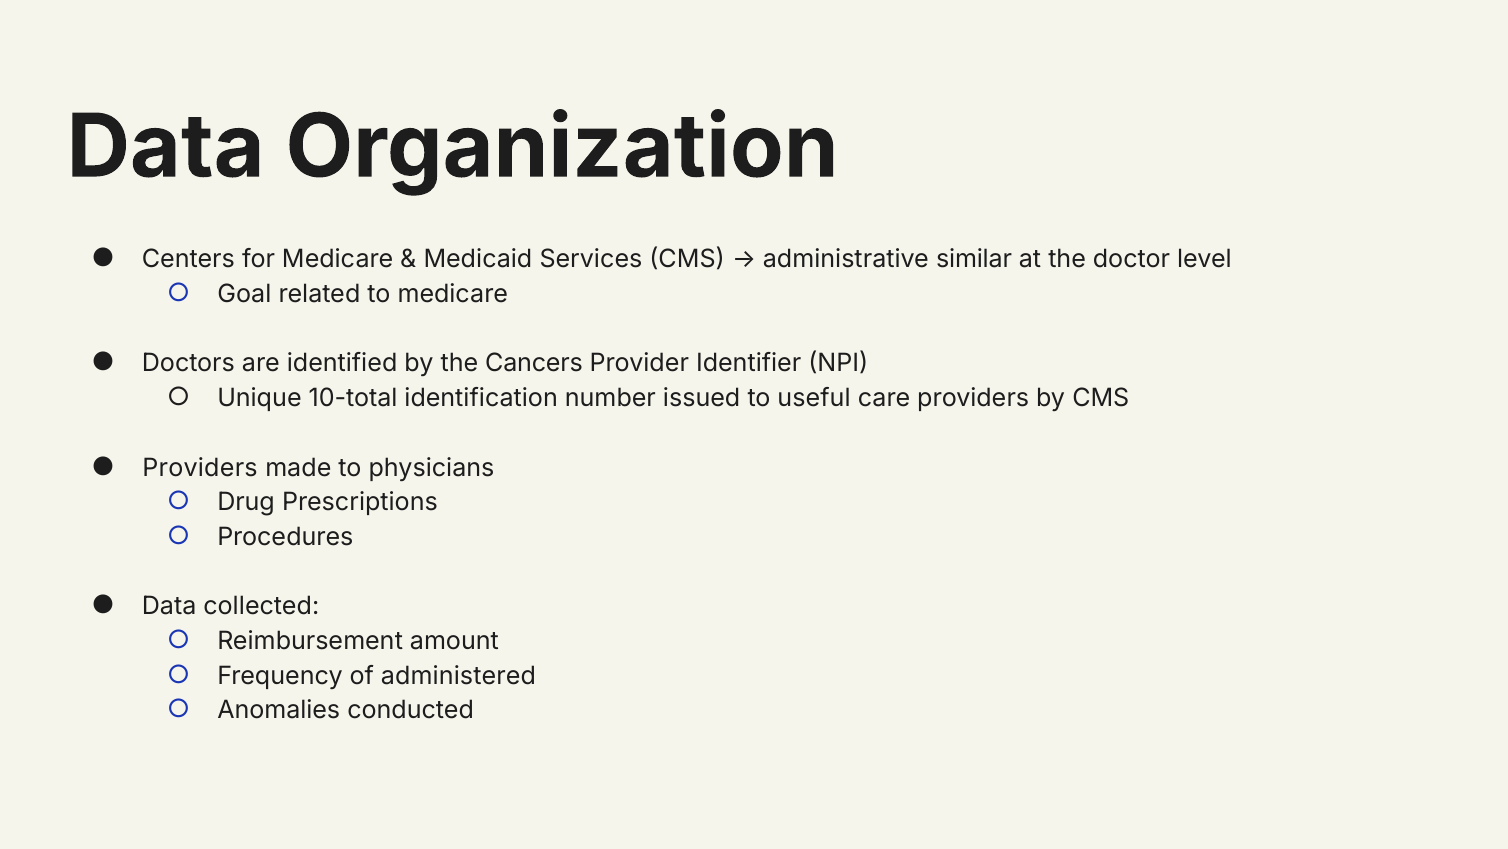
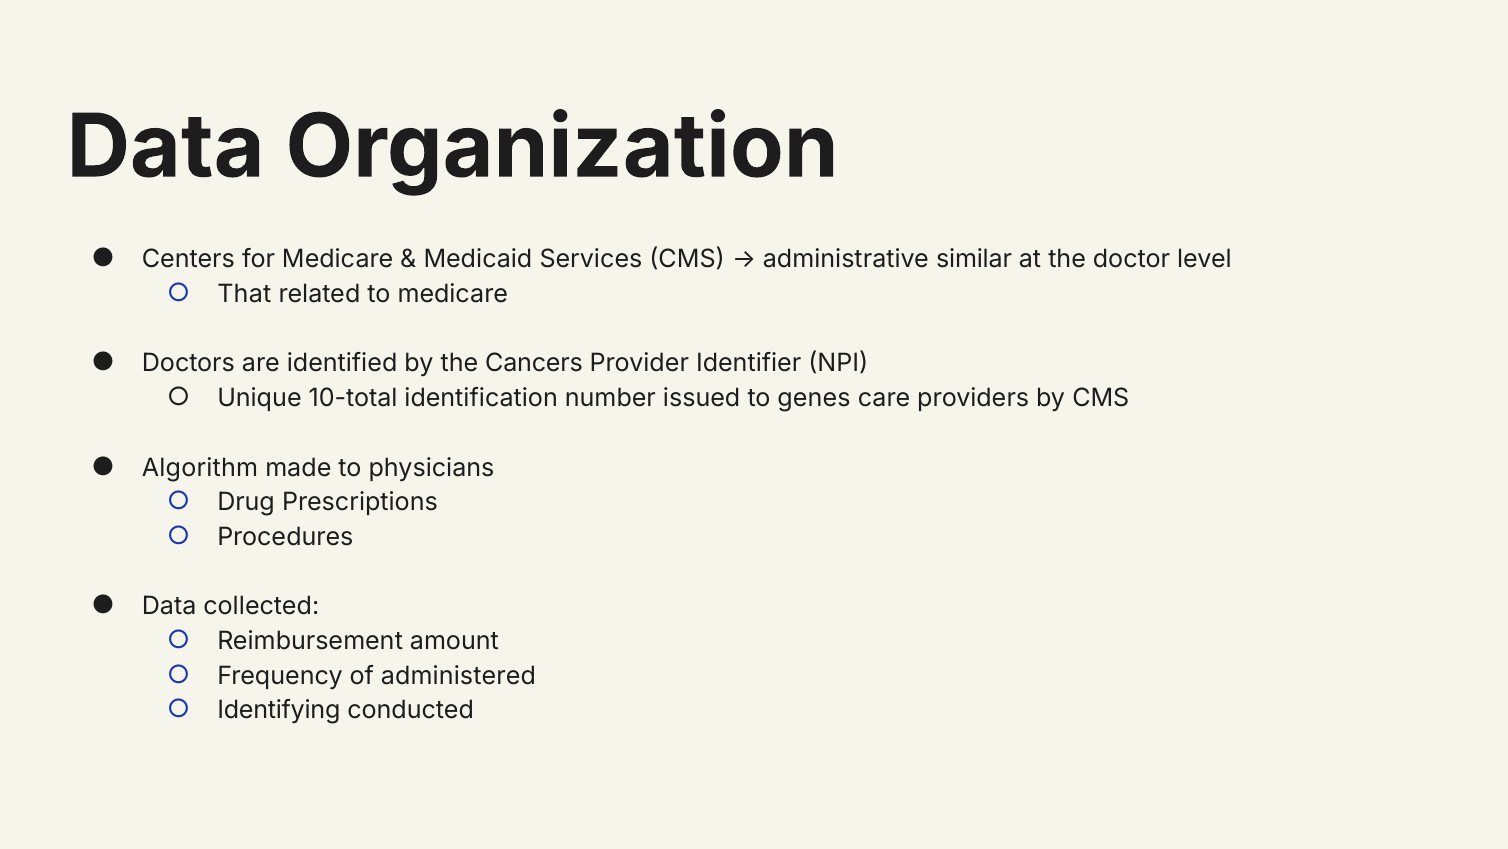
Goal: Goal -> That (244, 294)
useful: useful -> genes (814, 398)
Providers: Providers -> Algorithm (200, 467)
Anomalies: Anomalies -> Identifying (279, 710)
